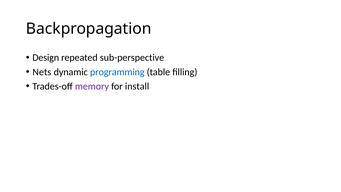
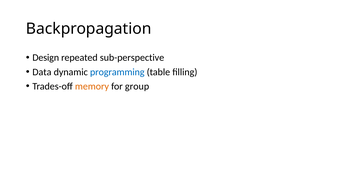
Nets: Nets -> Data (42, 72)
memory colour: purple -> orange (92, 86)
install: install -> group (137, 86)
